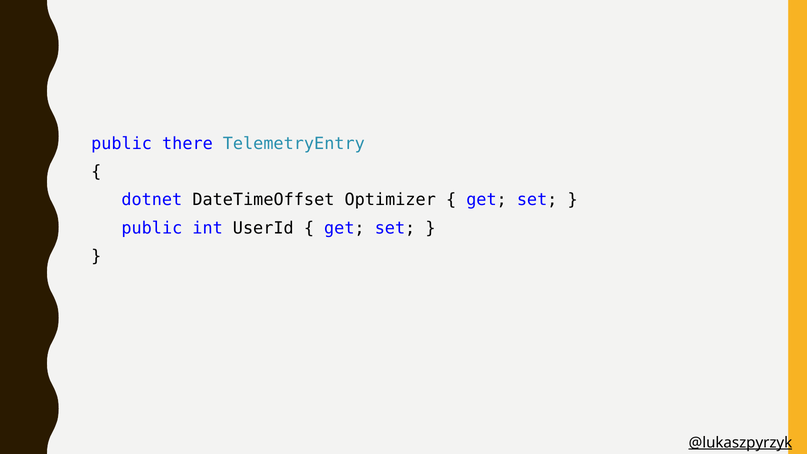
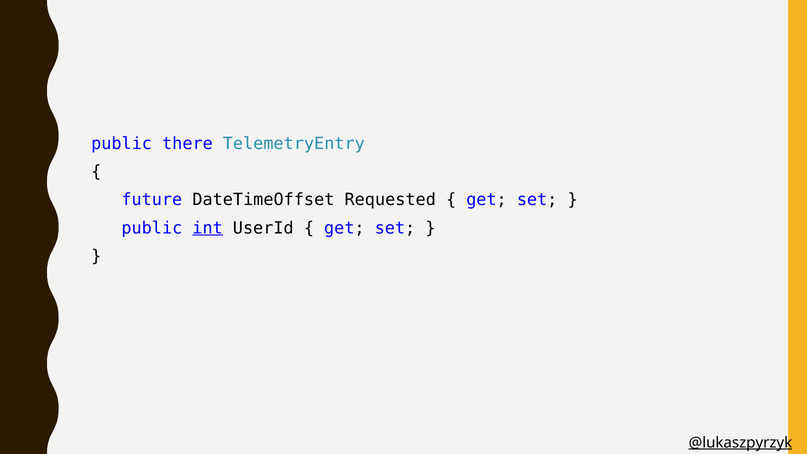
dotnet: dotnet -> future (152, 200)
Optimizer: Optimizer -> Requested (390, 200)
int underline: none -> present (208, 228)
